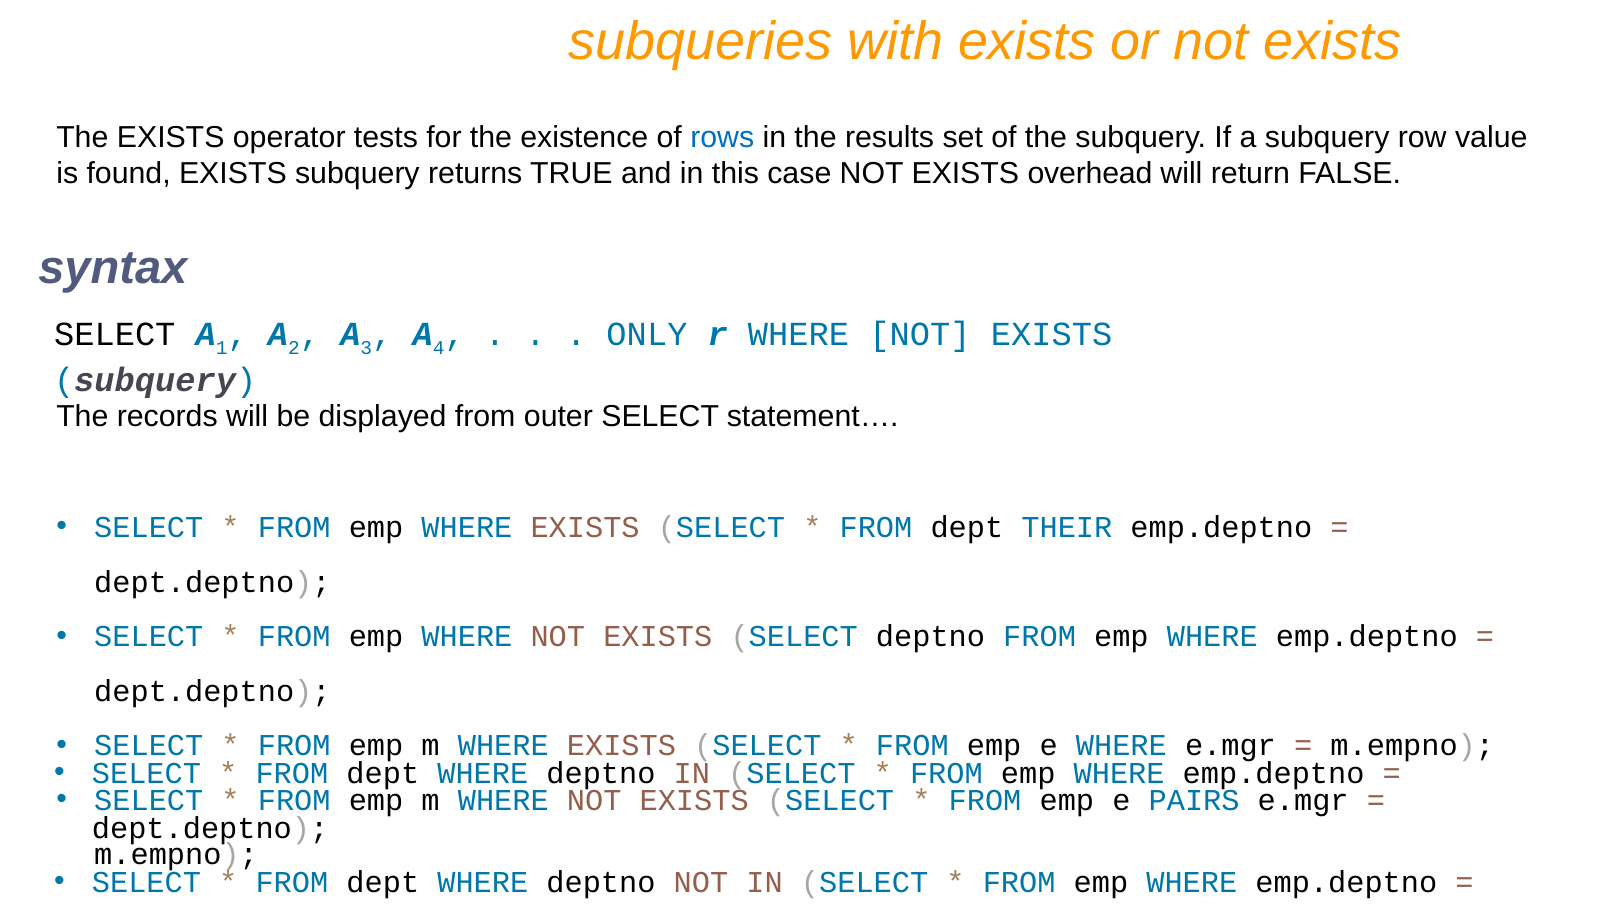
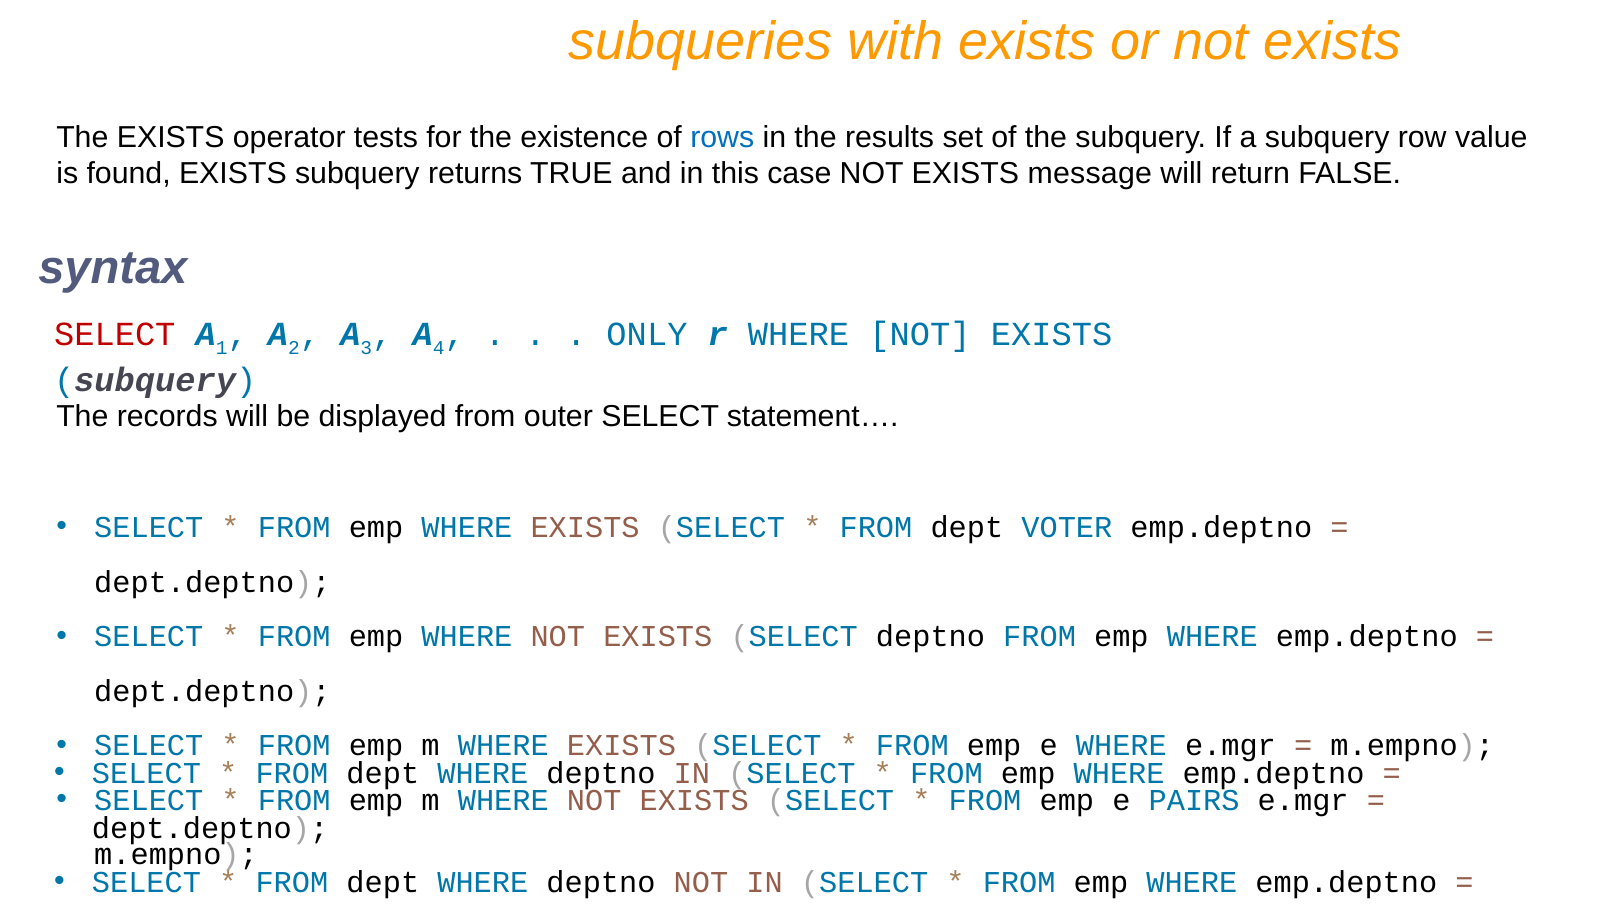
overhead: overhead -> message (1090, 174)
SELECT colour: black -> red (115, 334)
THEIR: THEIR -> VOTER (1067, 528)
